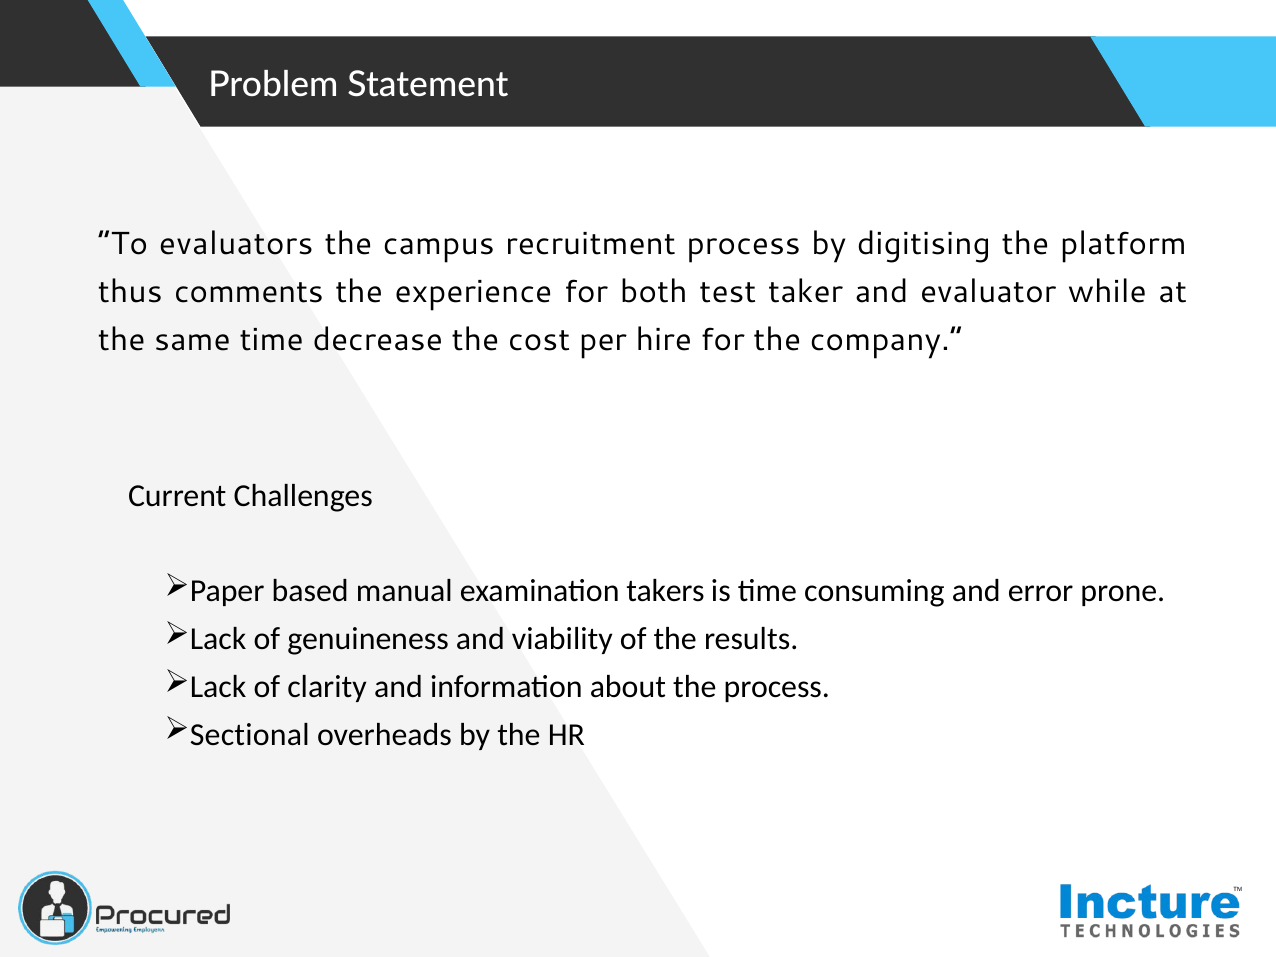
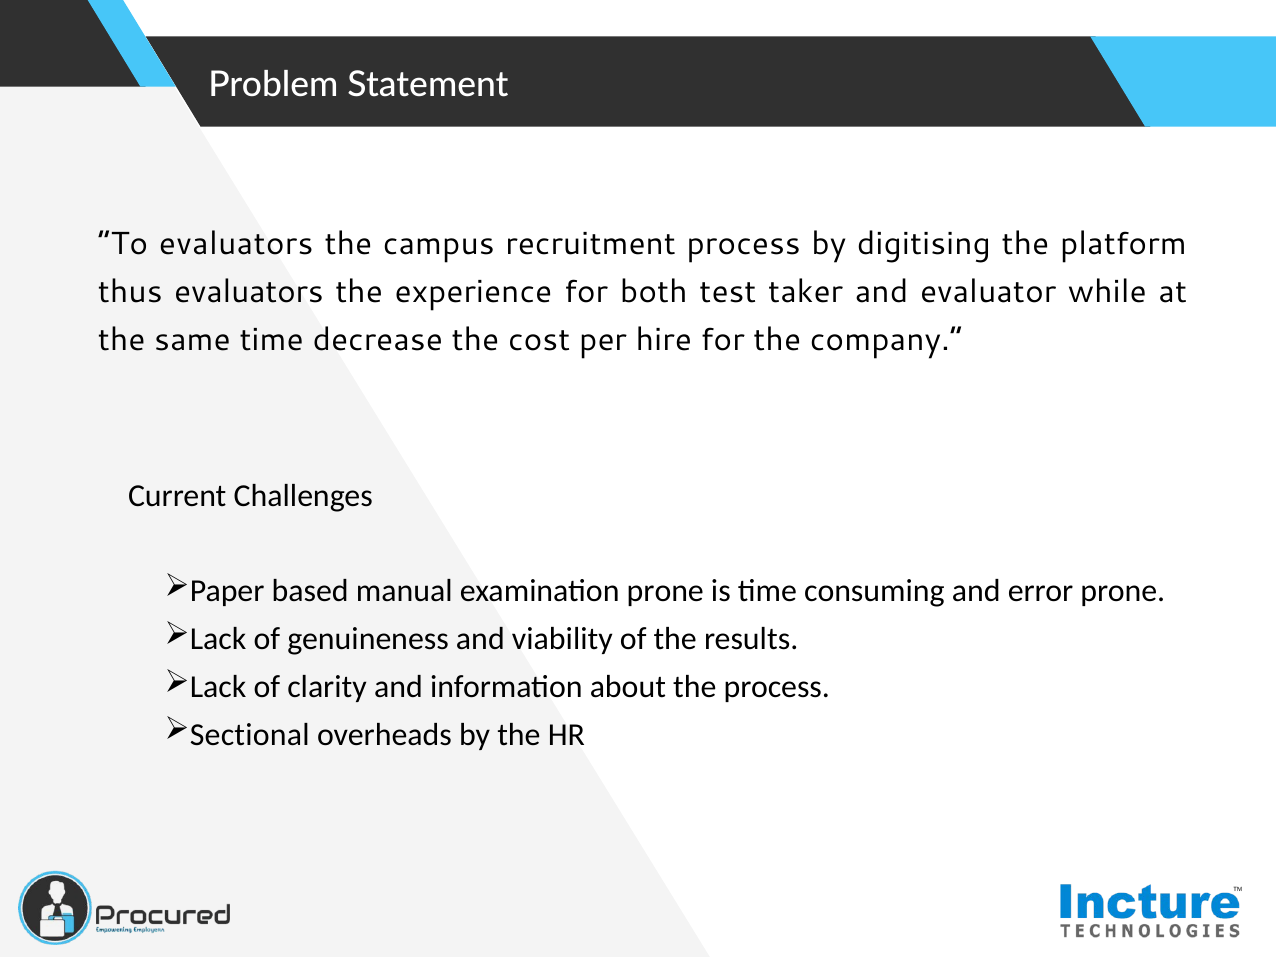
thus comments: comments -> evaluators (249, 292)
examination takers: takers -> prone (665, 591)
